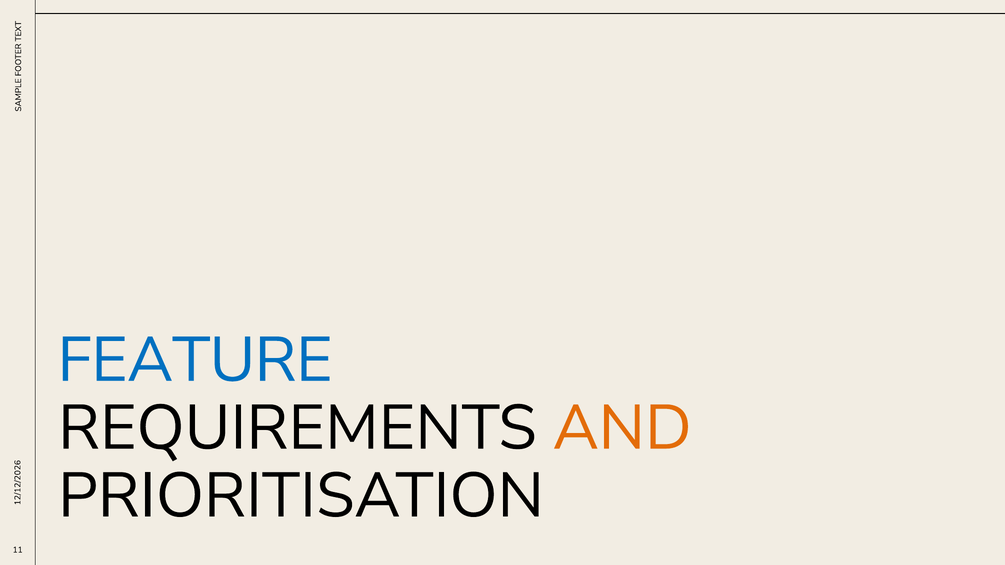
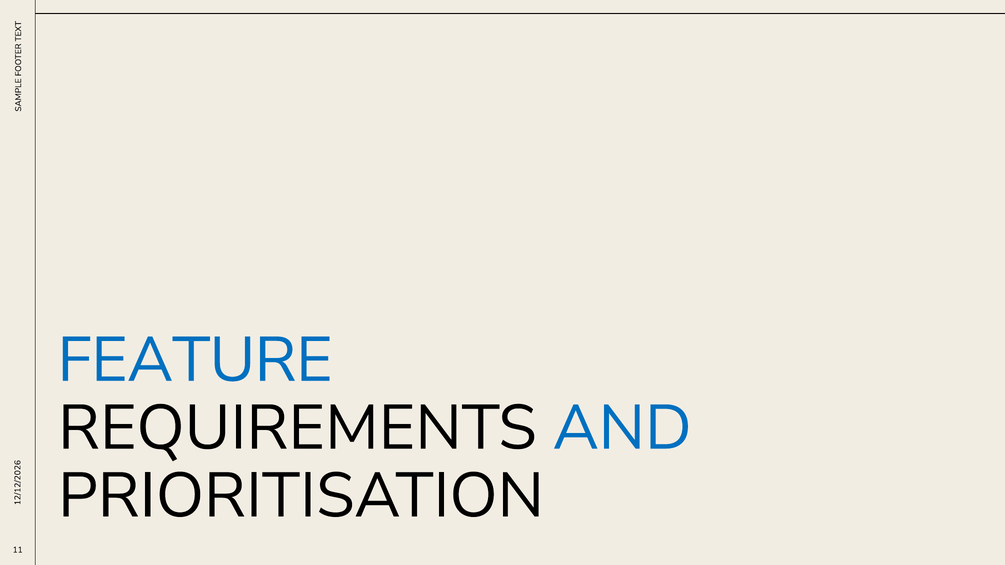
AND colour: orange -> blue (622, 428)
